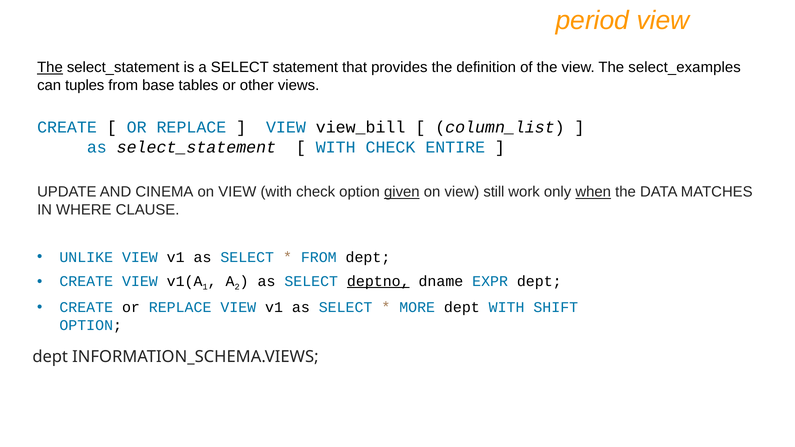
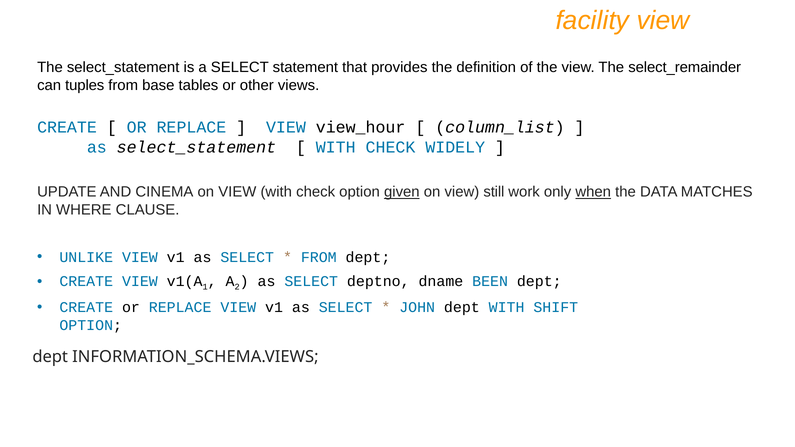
period: period -> facility (592, 21)
The underline: present -> none (50, 68)
select_examples: select_examples -> select_remainder (685, 68)
view_bill: view_bill -> view_hour (361, 127)
ENTIRE: ENTIRE -> WIDELY (455, 147)
deptno underline: present -> none (378, 281)
EXPR: EXPR -> BEEN (490, 281)
MORE: MORE -> JOHN (417, 308)
